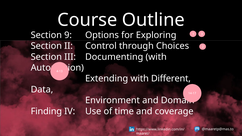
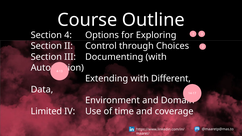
9: 9 -> 4 (68, 35)
Finding: Finding -> Limited (46, 111)
